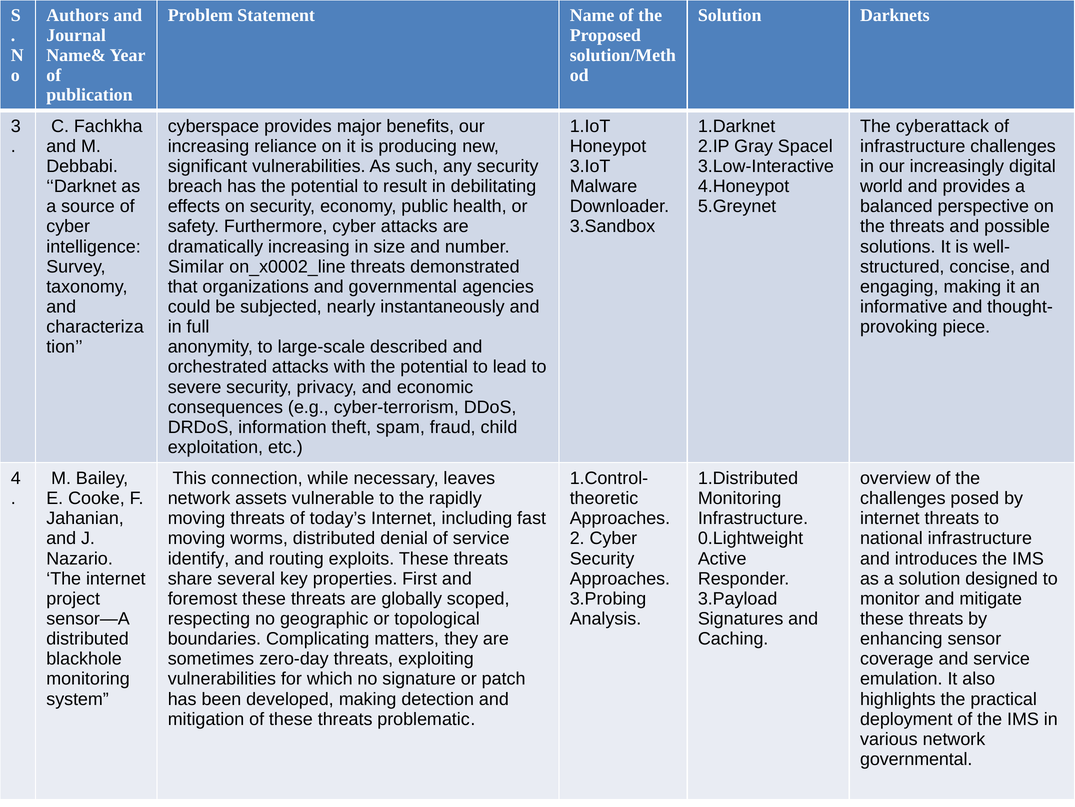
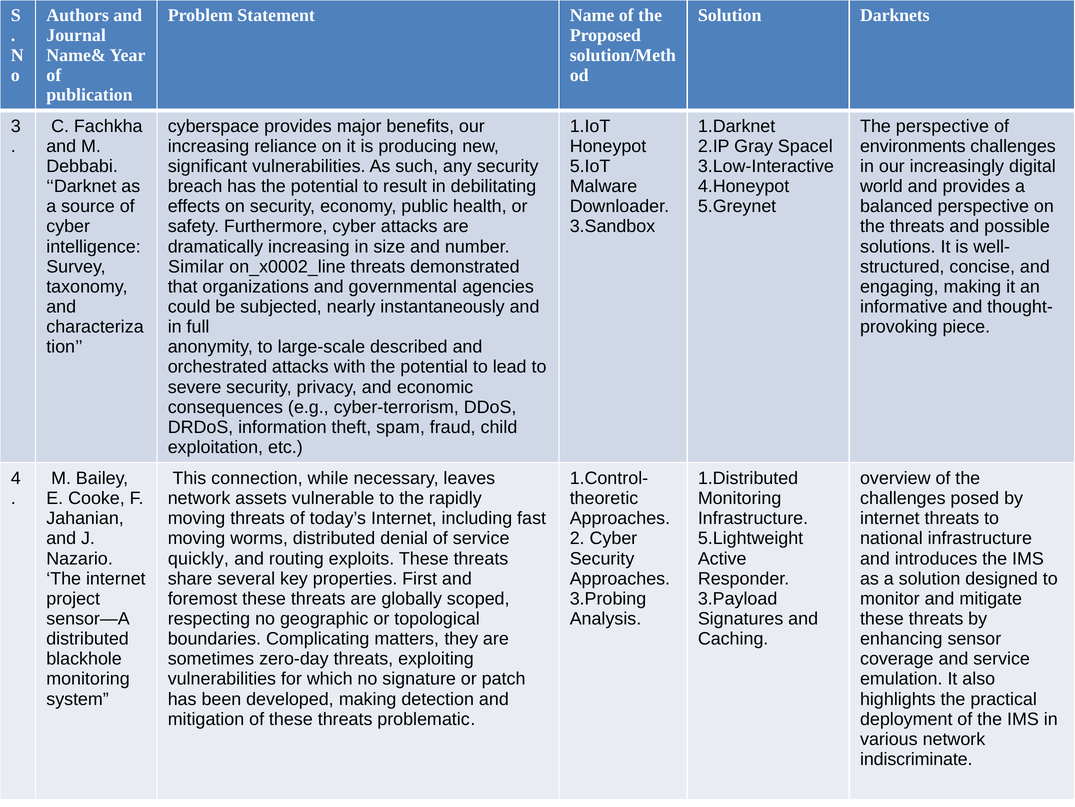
The cyberattack: cyberattack -> perspective (942, 126)
infrastructure: infrastructure -> environments (913, 146)
3.IoT: 3.IoT -> 5.IoT (590, 166)
0.Lightweight: 0.Lightweight -> 5.Lightweight (751, 538)
identify: identify -> quickly (198, 558)
governmental: governmental -> indiscriminate (916, 759)
